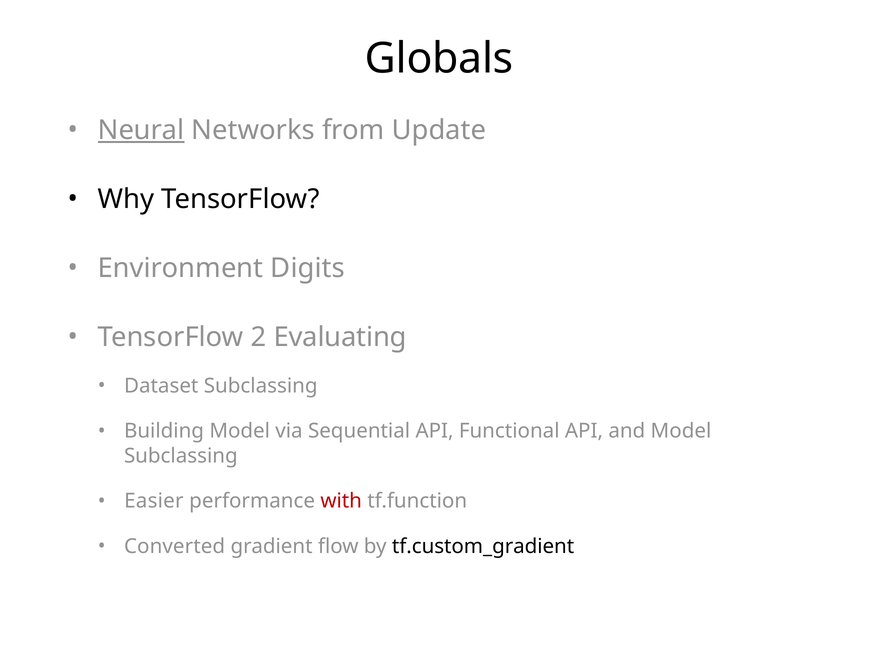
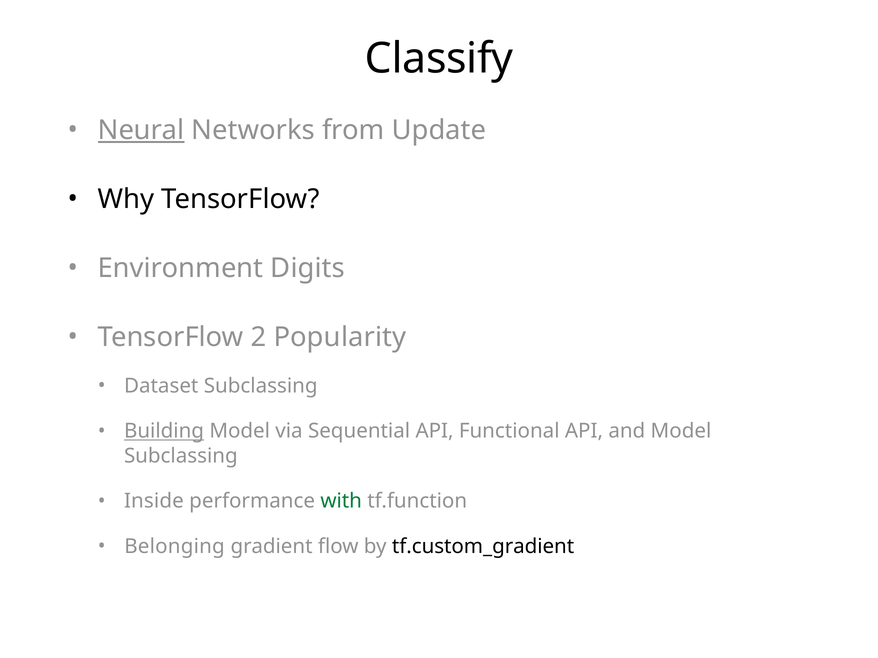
Globals: Globals -> Classify (439, 58)
Evaluating: Evaluating -> Popularity (340, 337)
Building underline: none -> present (164, 431)
Easier: Easier -> Inside (154, 501)
with colour: red -> green (341, 501)
Converted: Converted -> Belonging (175, 547)
